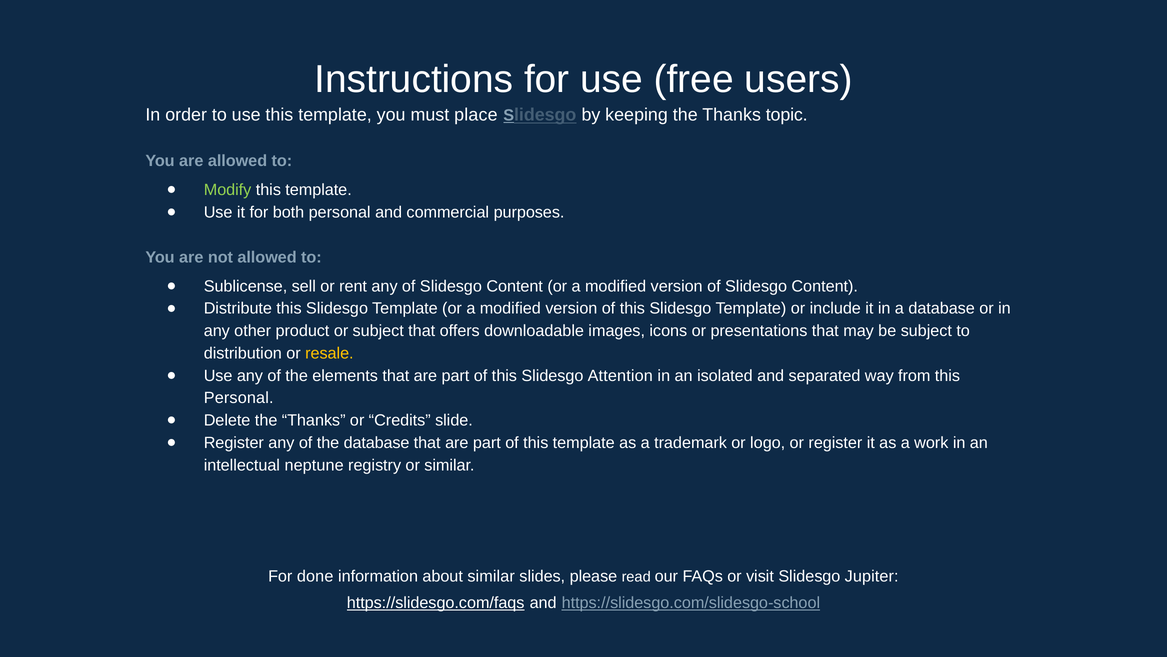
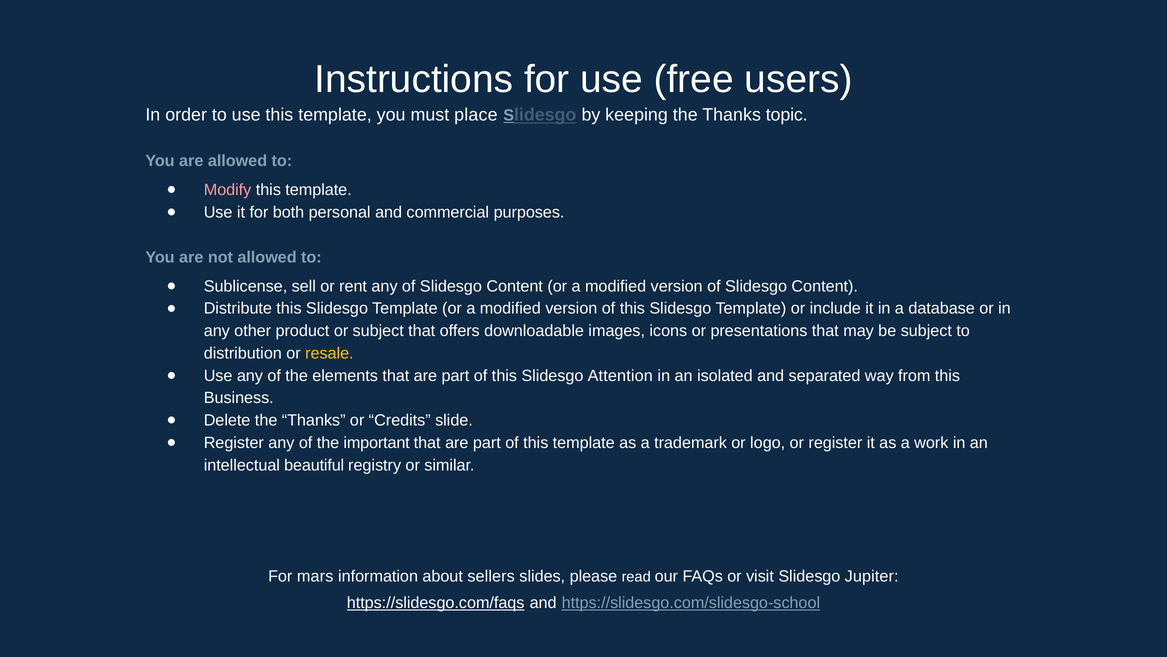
Modify colour: light green -> pink (228, 190)
Personal: Personal -> Business (239, 398)
the database: database -> important (377, 443)
neptune: neptune -> beautiful (314, 465)
done: done -> mars (315, 576)
about similar: similar -> sellers (491, 576)
